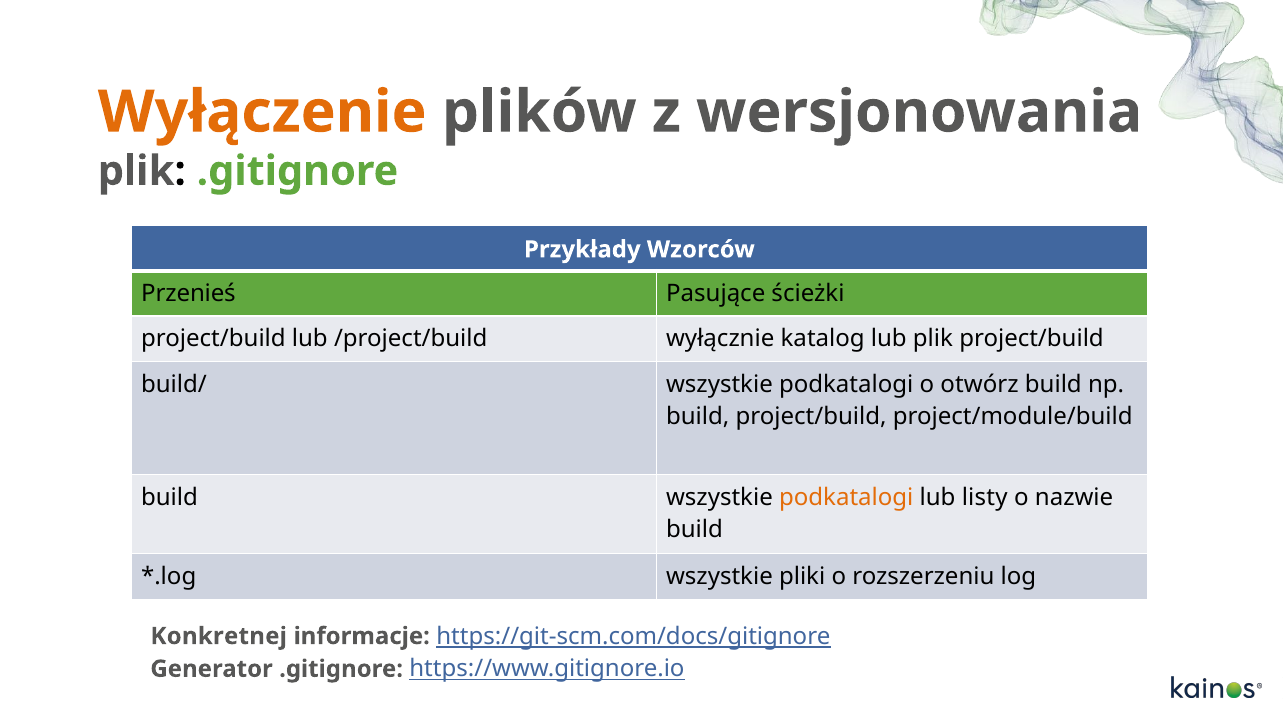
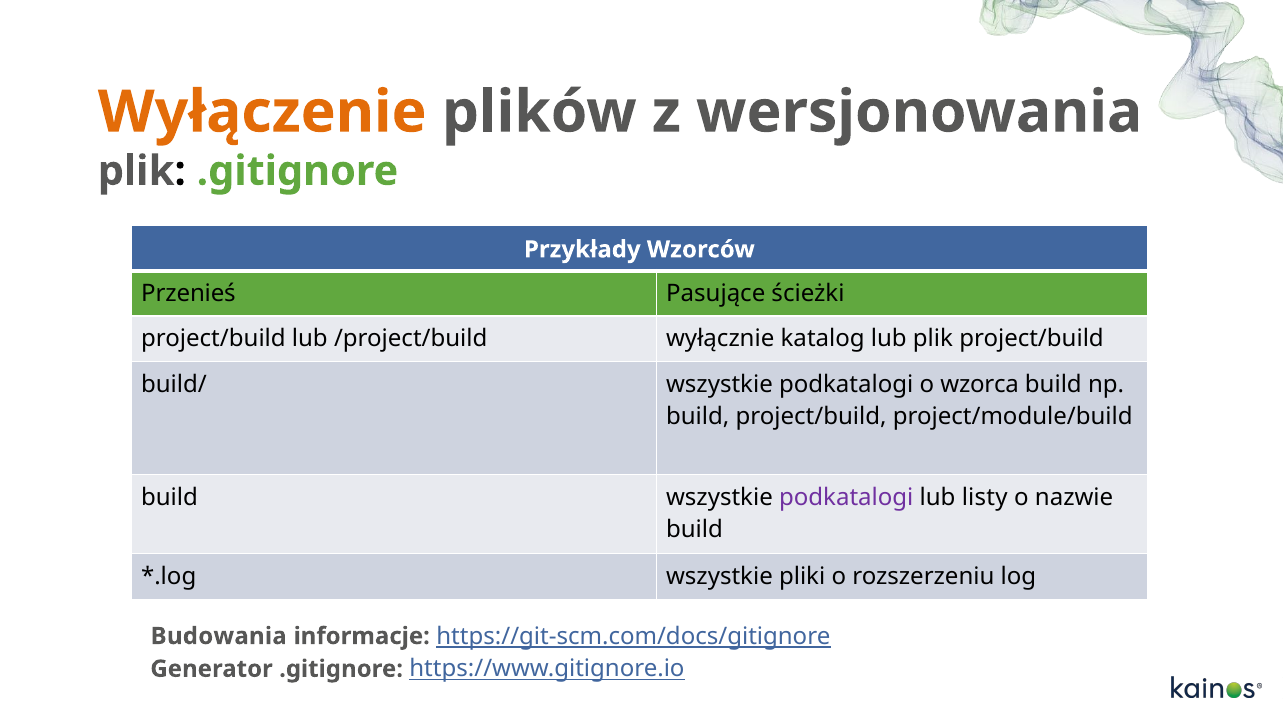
otwórz: otwórz -> wzorca (980, 384)
podkatalogi colour: orange -> purple (846, 497)
Konkretnej: Konkretnej -> Budowania (219, 636)
